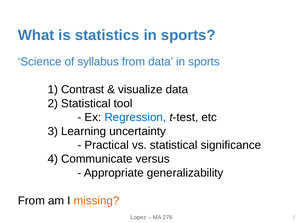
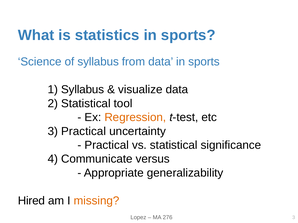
1 Contrast: Contrast -> Syllabus (83, 90)
Regression colour: blue -> orange (135, 118)
3 Learning: Learning -> Practical (84, 131)
From: From -> Hired (31, 201)
